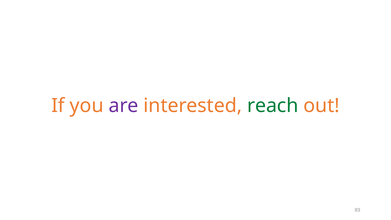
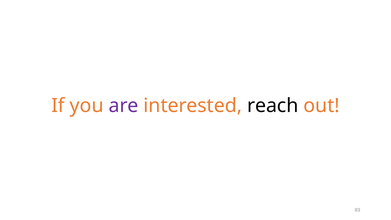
reach colour: green -> black (273, 106)
